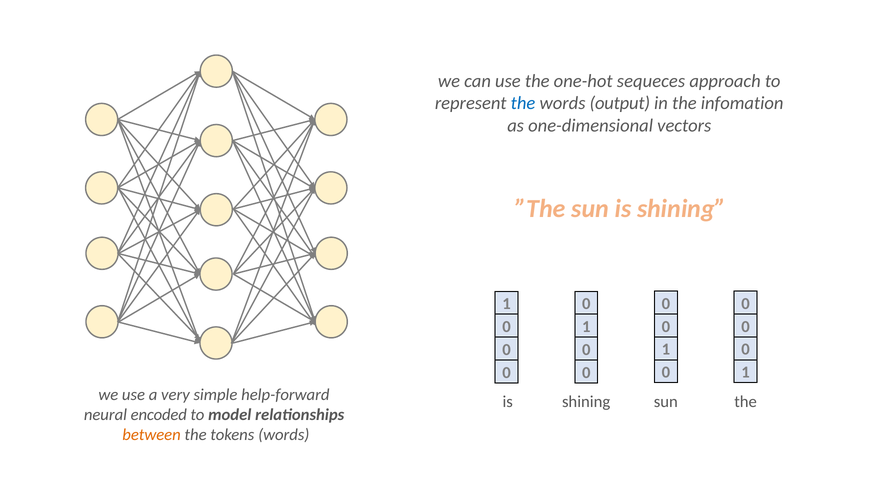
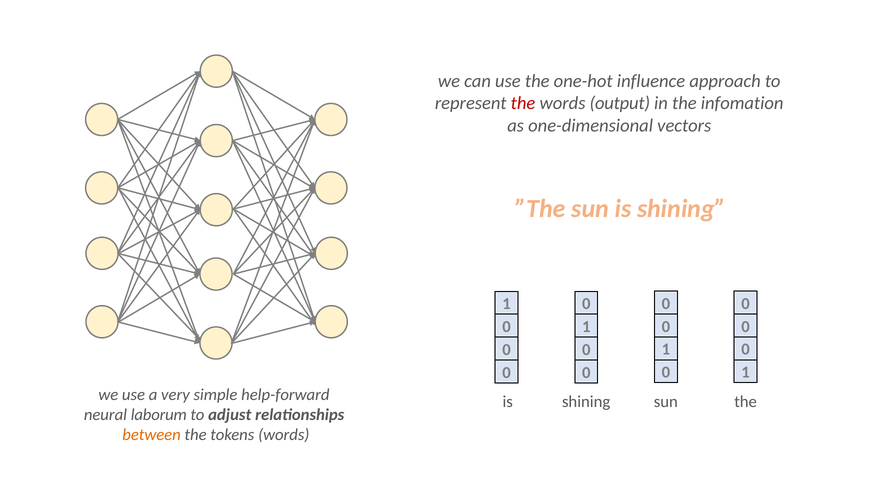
sequeces: sequeces -> influence (651, 81)
the colour: blue -> red (523, 103)
encoded: encoded -> laborum (159, 414)
model: model -> adjust (230, 414)
